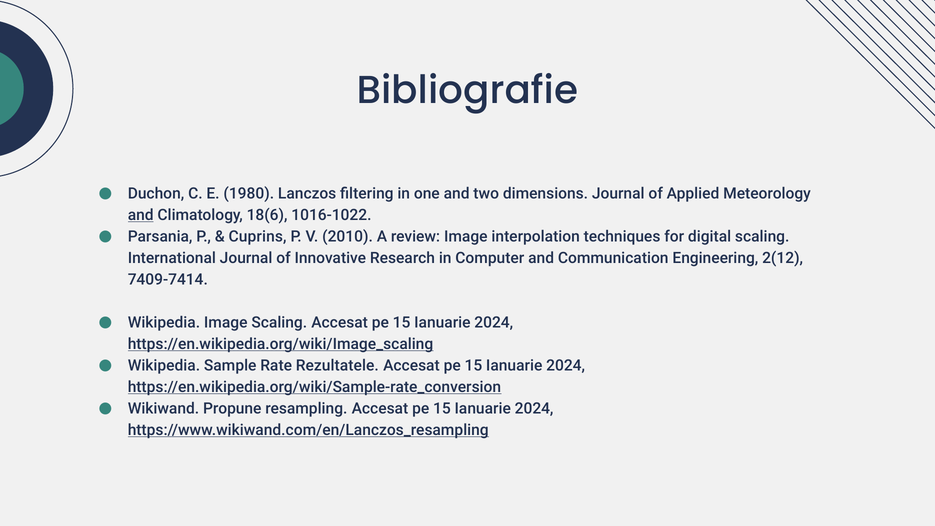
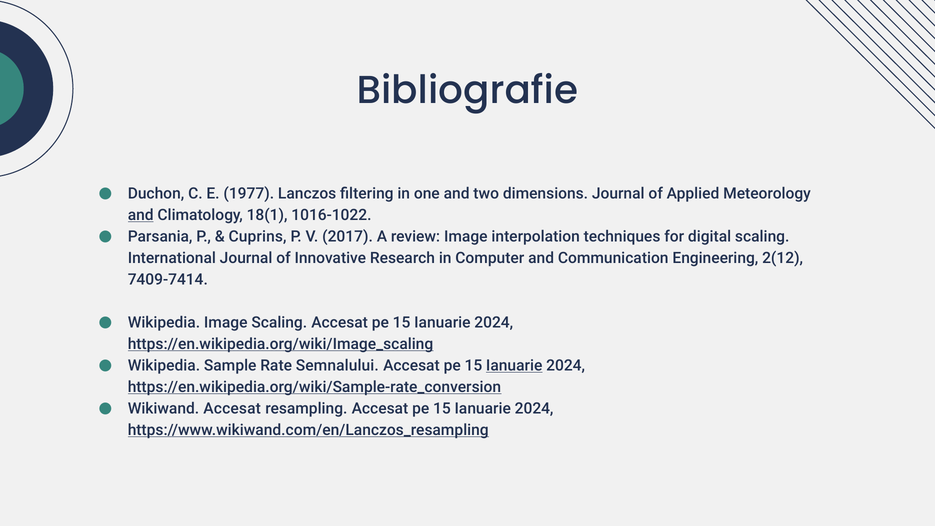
1980: 1980 -> 1977 (249, 194)
18(6: 18(6 -> 18(1 (267, 215)
2010: 2010 -> 2017 (348, 237)
Rezultatele: Rezultatele -> Semnalului (337, 366)
Ianuarie underline: none -> present (514, 366)
Wikiwand Propune: Propune -> Accesat (232, 409)
